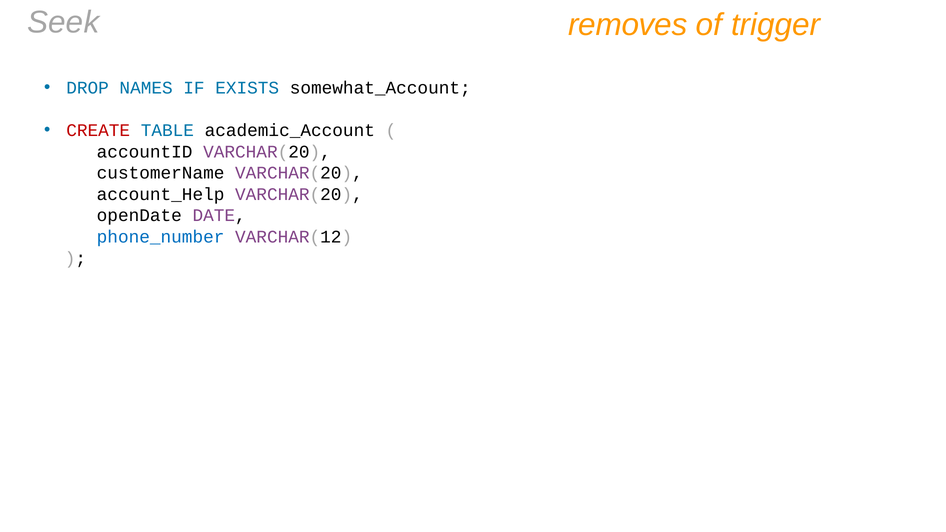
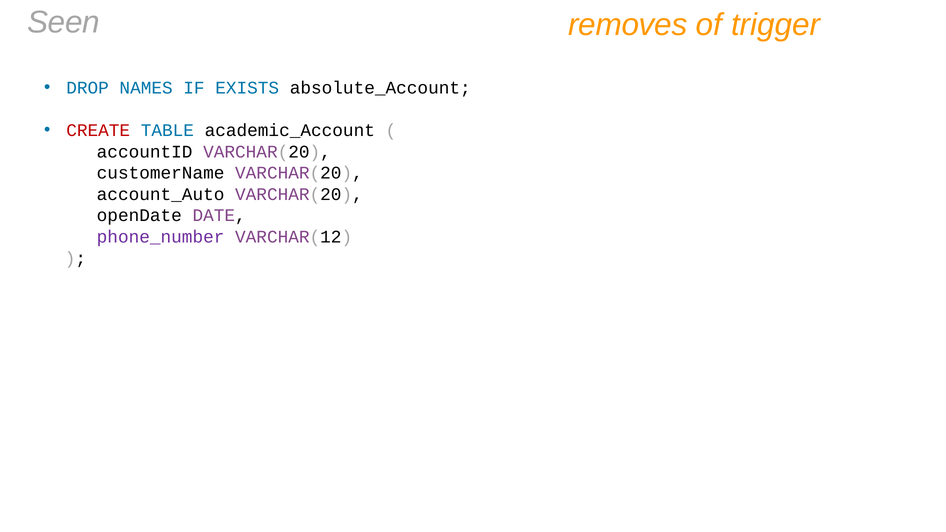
Seek: Seek -> Seen (64, 22)
somewhat_Account: somewhat_Account -> absolute_Account (380, 88)
account_Help: account_Help -> account_Auto (161, 194)
phone_number colour: blue -> purple (161, 237)
